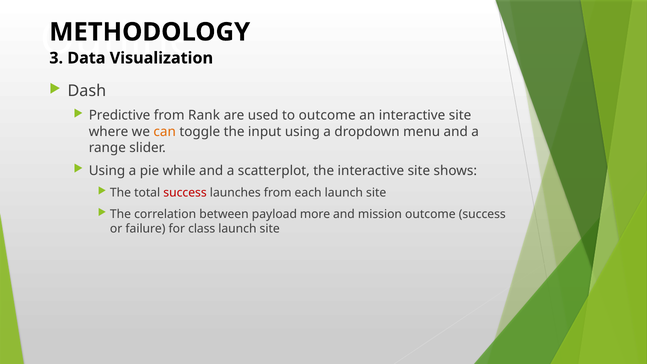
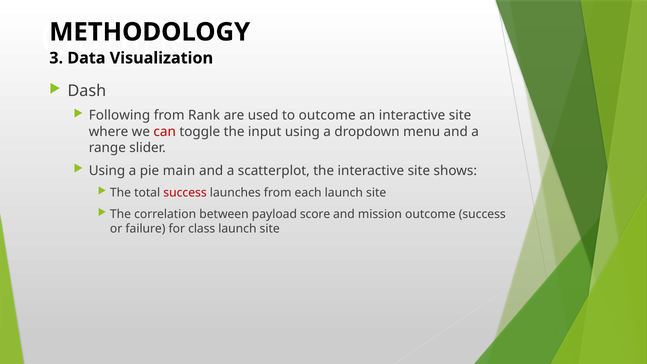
Predictive: Predictive -> Following (119, 115)
can colour: orange -> red (165, 132)
while: while -> main (179, 171)
more: more -> score (315, 214)
